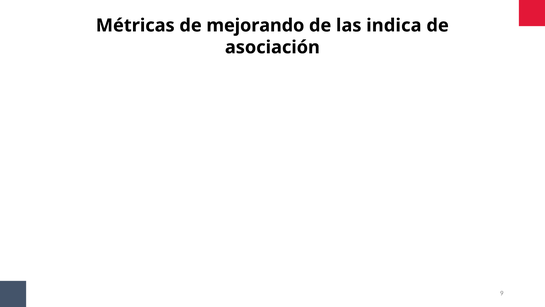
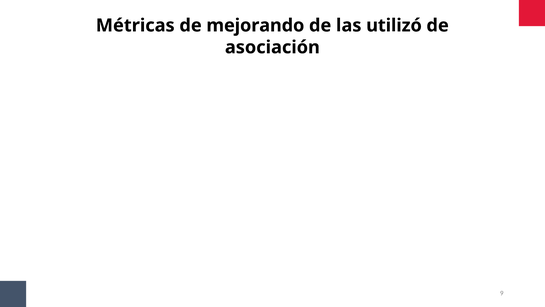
indica: indica -> utilizó (394, 25)
